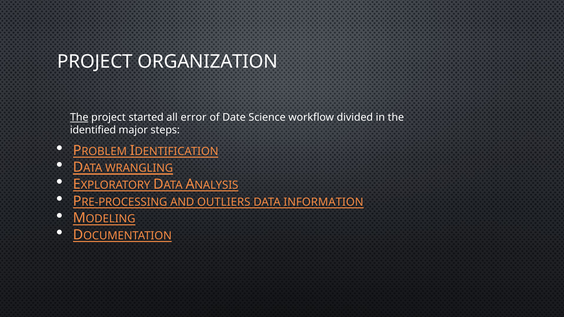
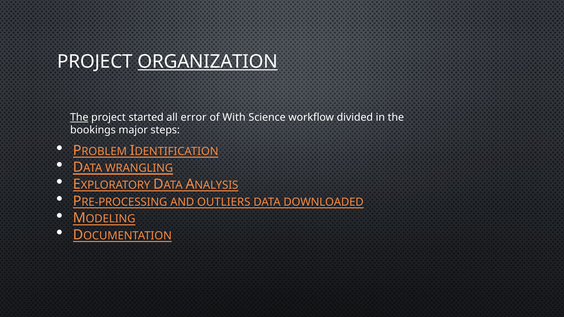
ORGANIZATION underline: none -> present (208, 62)
Date: Date -> With (234, 118)
identified: identified -> bookings (93, 130)
INFORMATION: INFORMATION -> DOWNLOADED (324, 202)
